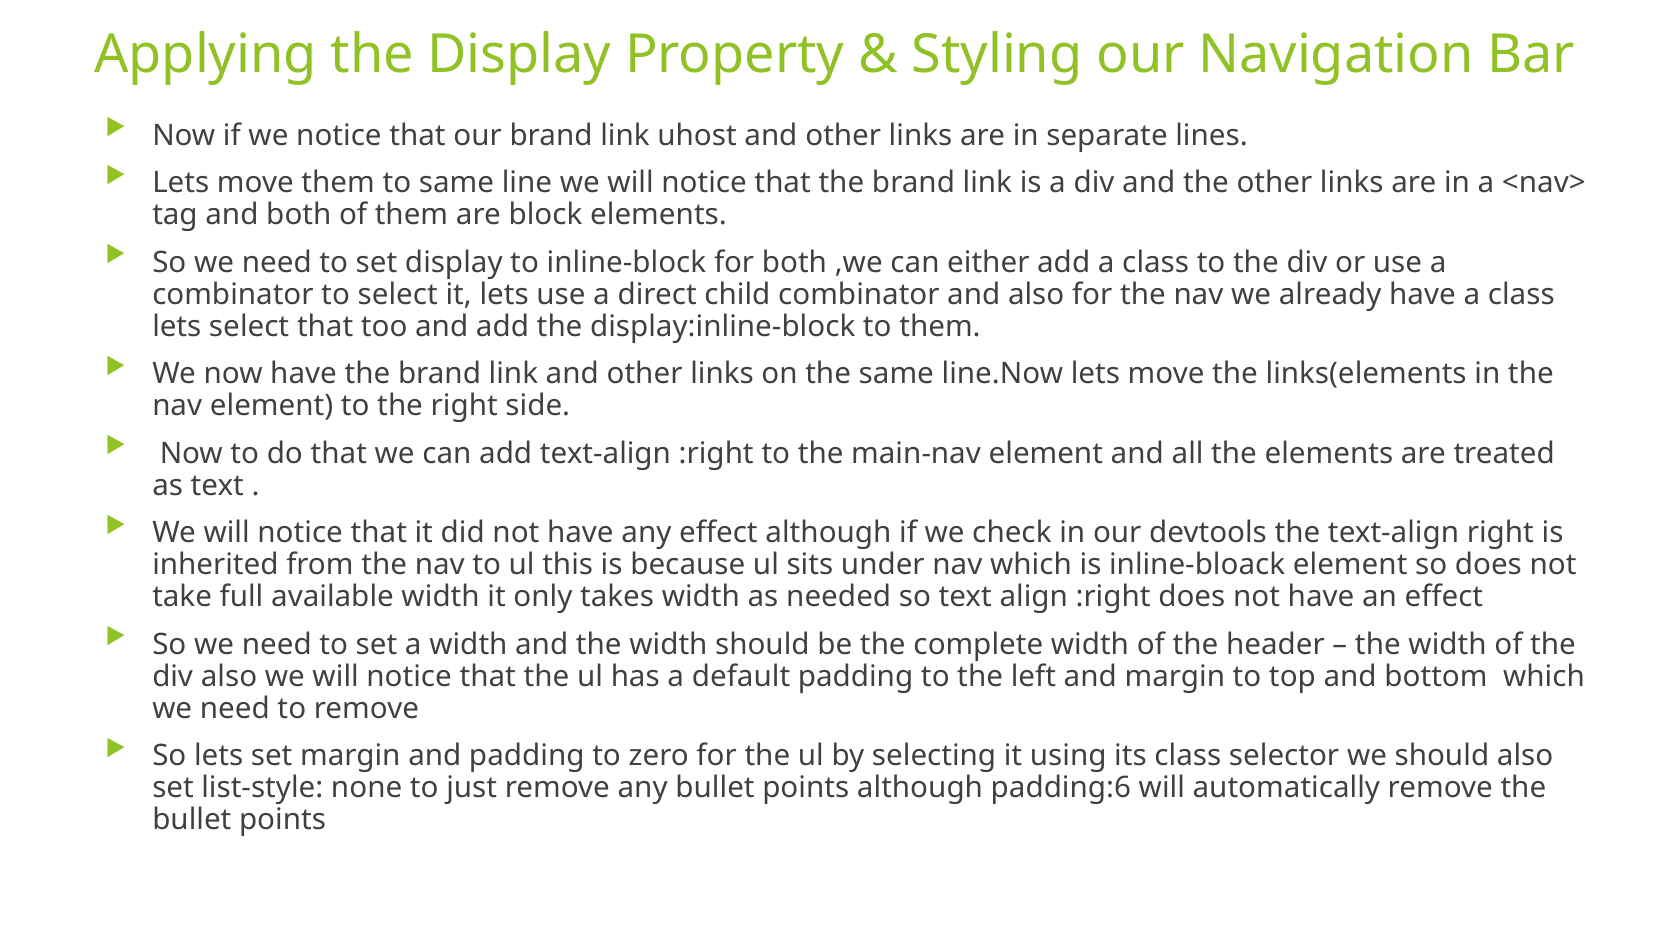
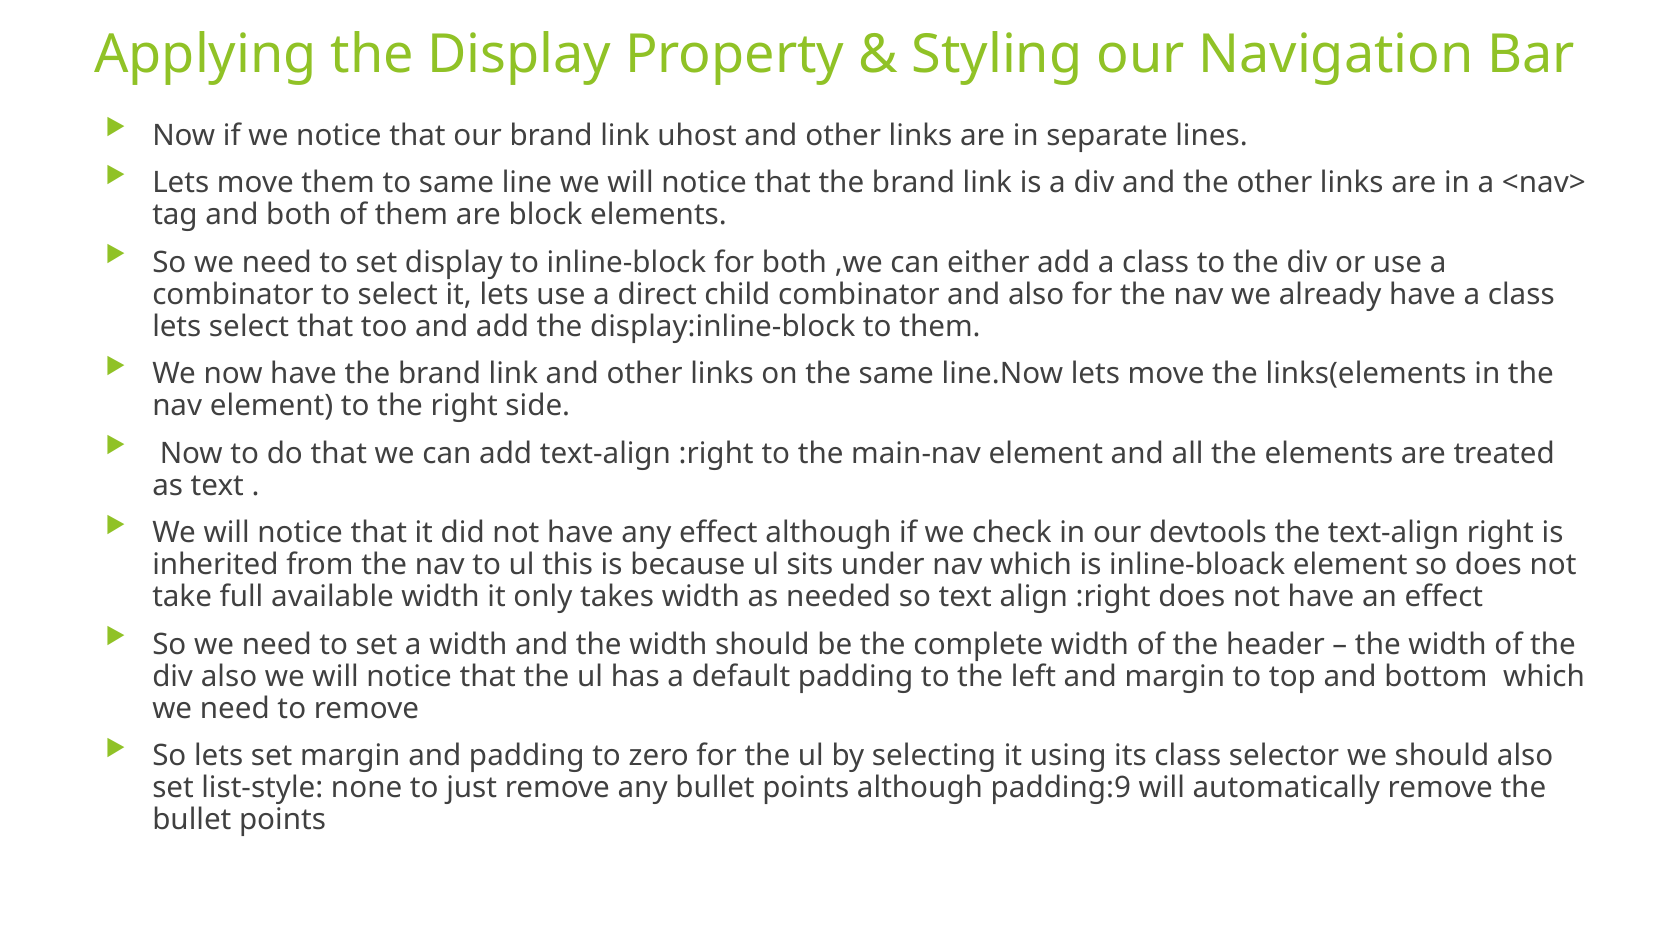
padding:6: padding:6 -> padding:9 (1061, 788)
